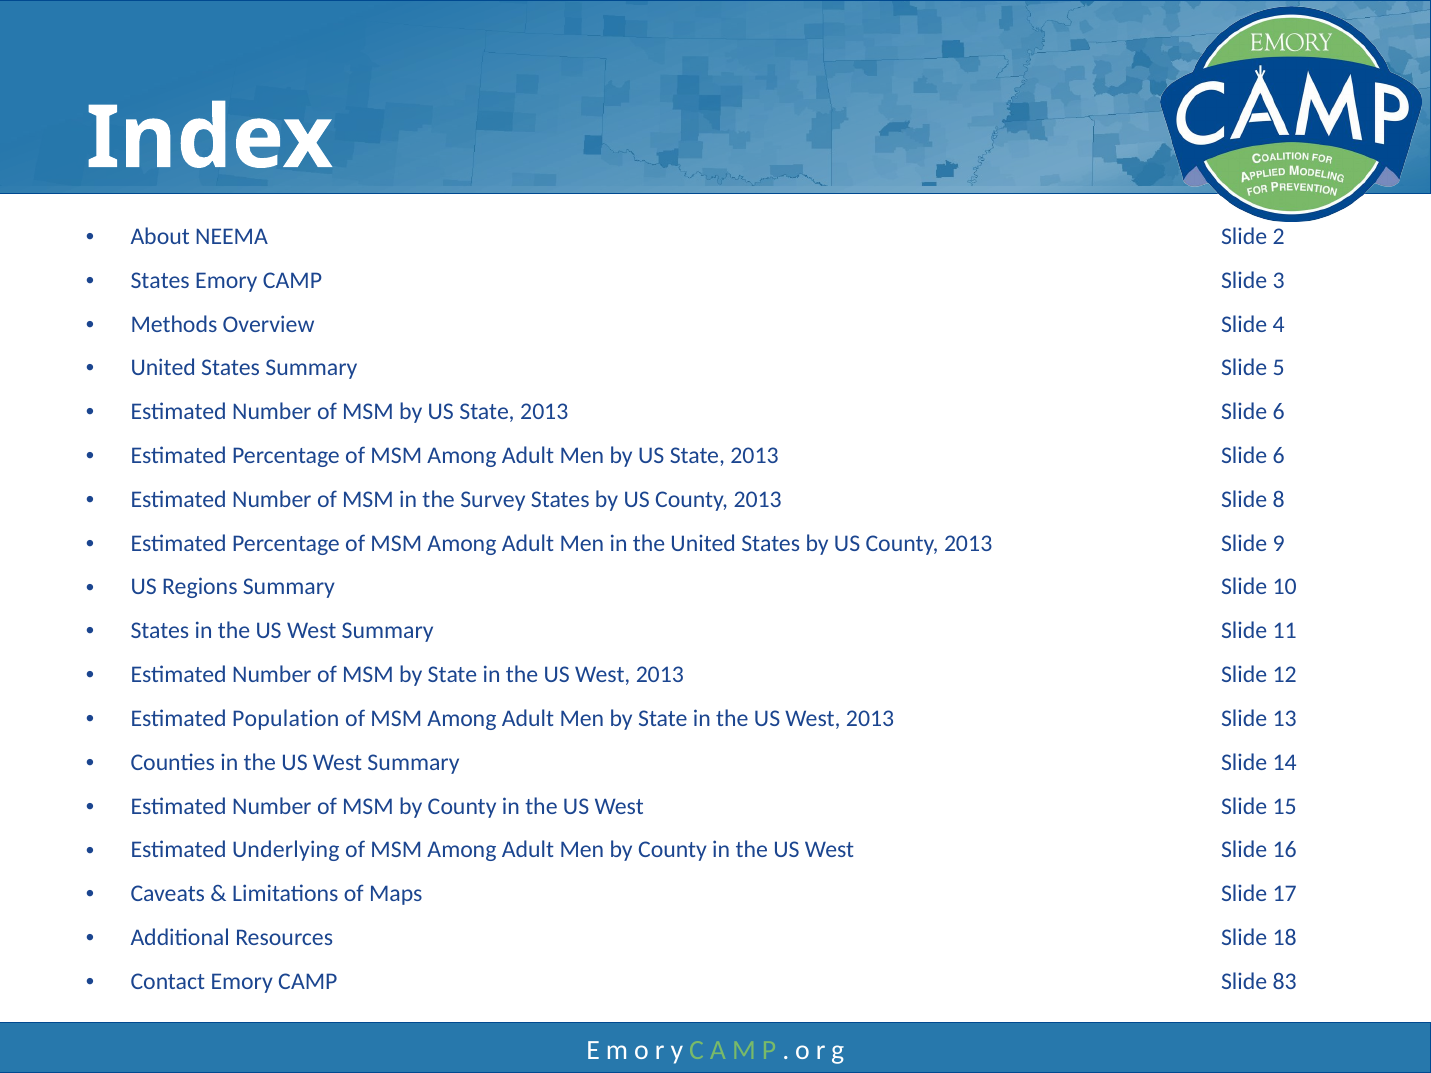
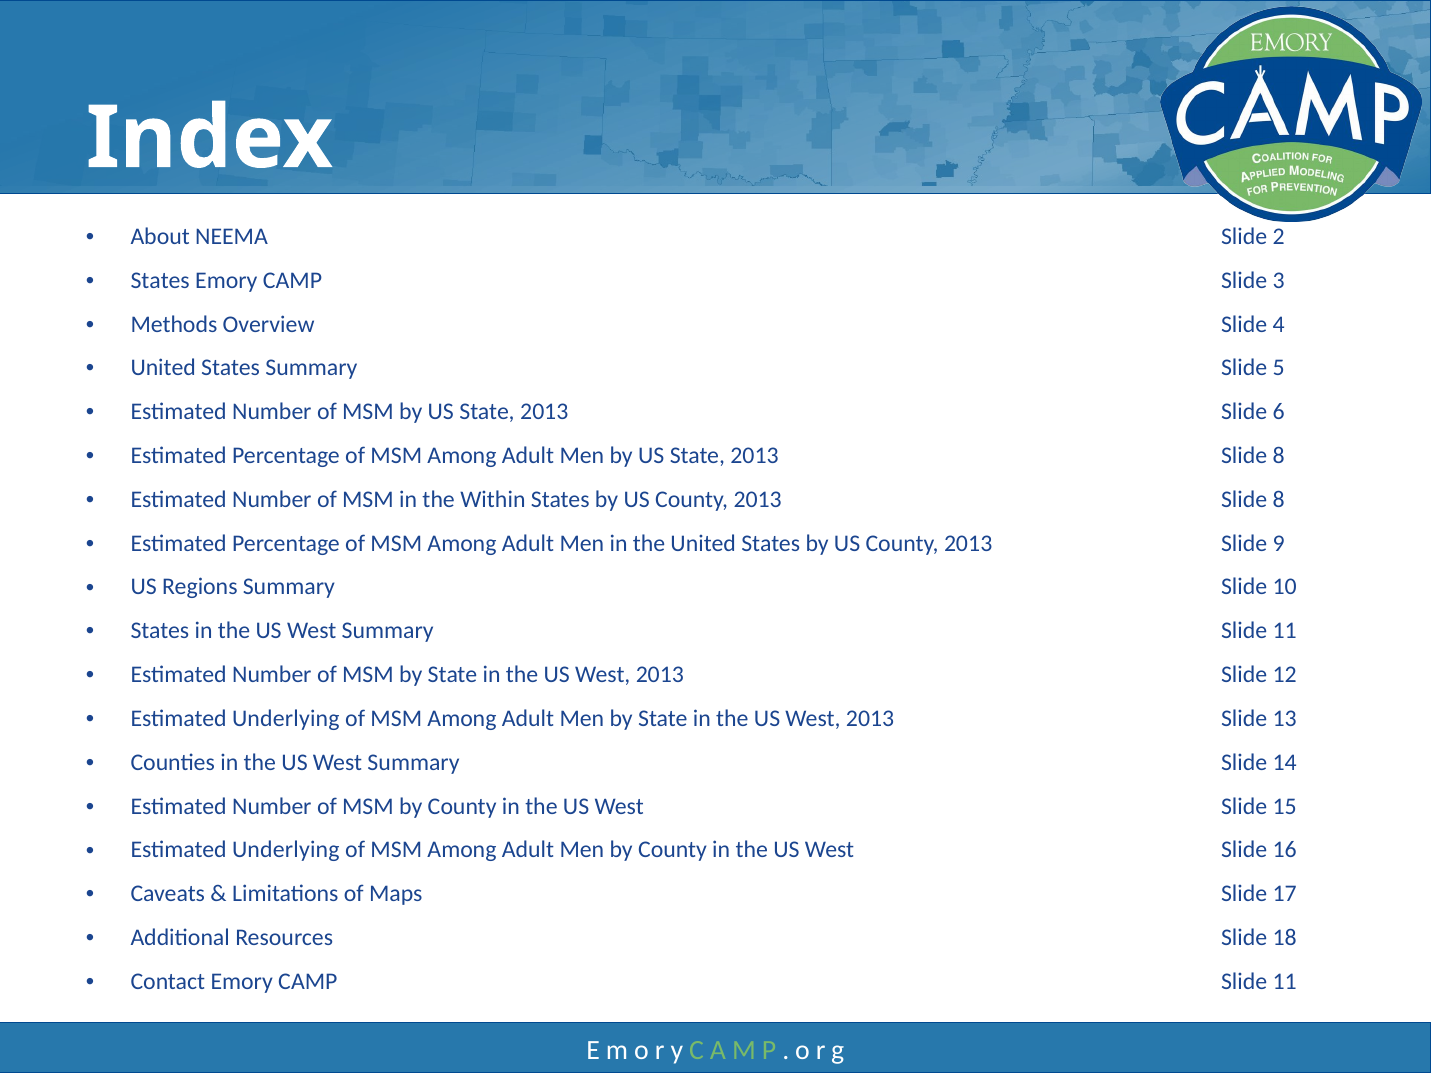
6: 6 -> 8 (1279, 456)
Survey: Survey -> Within (493, 500)
Population: Population -> Underlying (286, 719)
CAMP Slide 83: 83 -> 11 (1285, 982)
